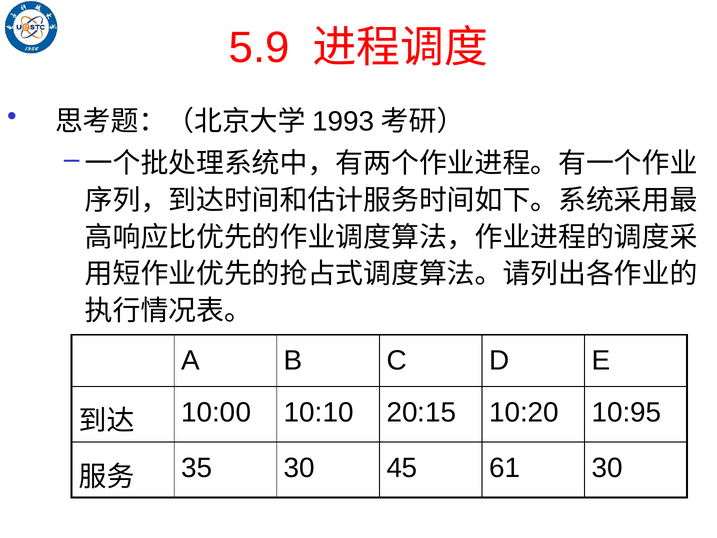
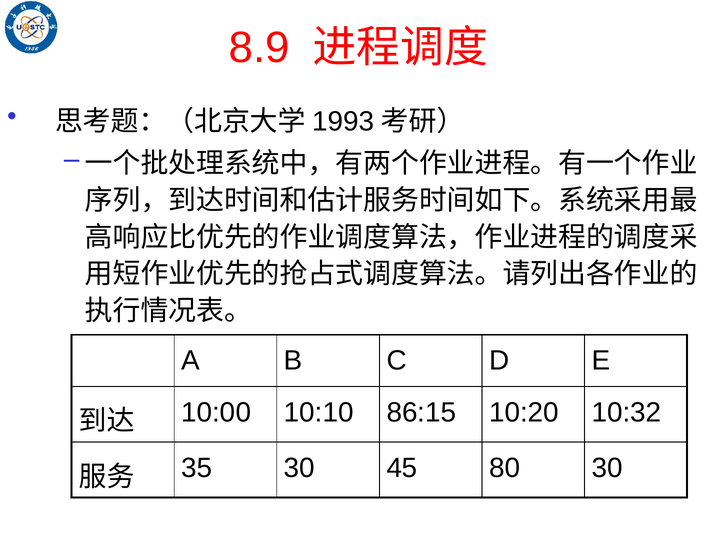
5.9: 5.9 -> 8.9 (259, 48)
20:15: 20:15 -> 86:15 (421, 412)
10:95: 10:95 -> 10:32 (626, 412)
61: 61 -> 80 (505, 468)
